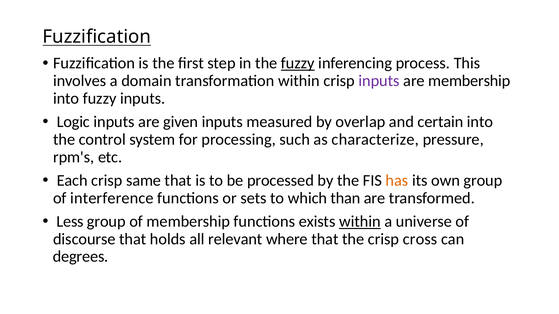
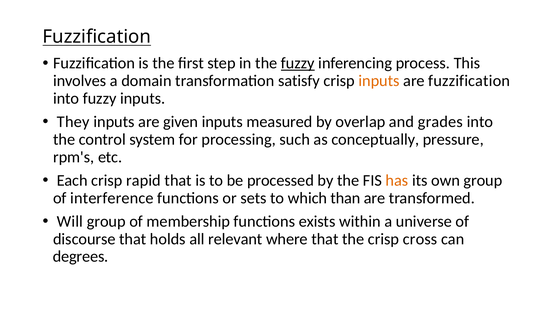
transformation within: within -> satisfy (299, 81)
inputs colour: purple -> orange (379, 81)
are membership: membership -> fuzzification (469, 81)
Logic: Logic -> They (73, 122)
certain: certain -> grades (440, 122)
characterize: characterize -> conceptually (375, 140)
same: same -> rapid (143, 181)
Less: Less -> Will (70, 222)
within underline: present -> none (360, 222)
